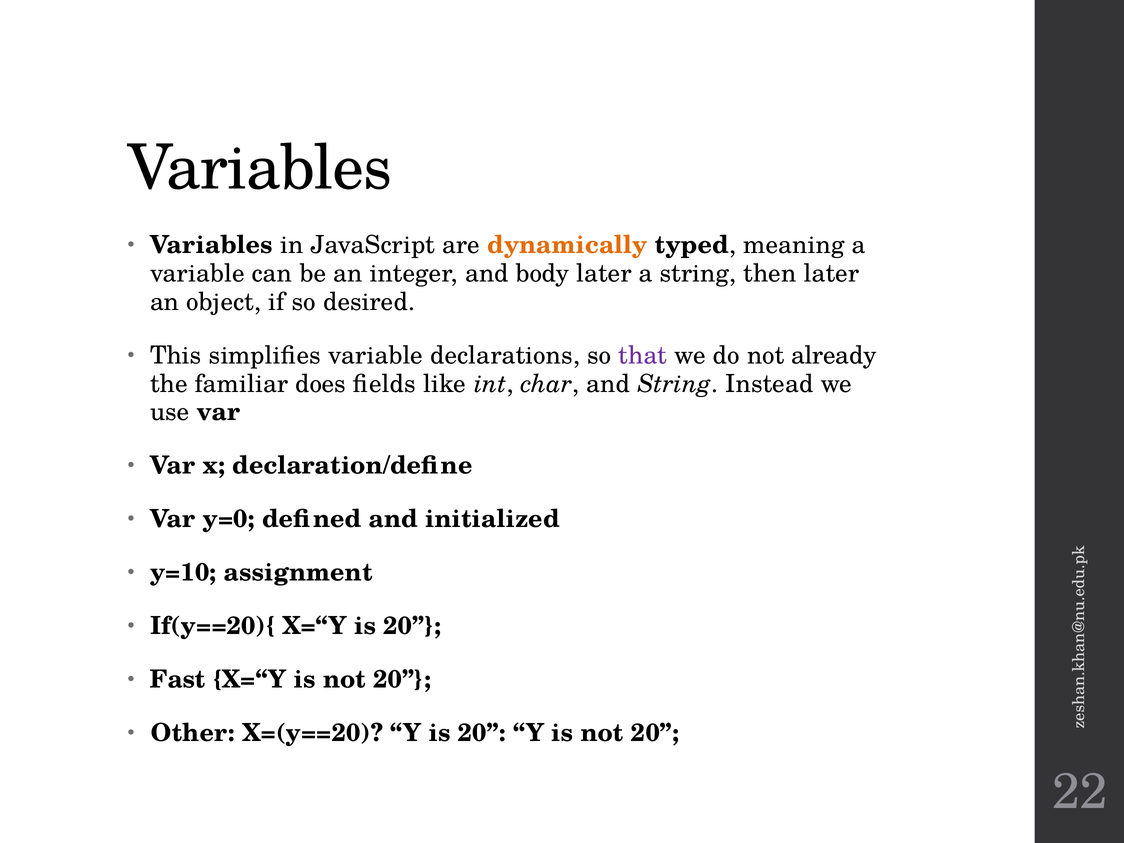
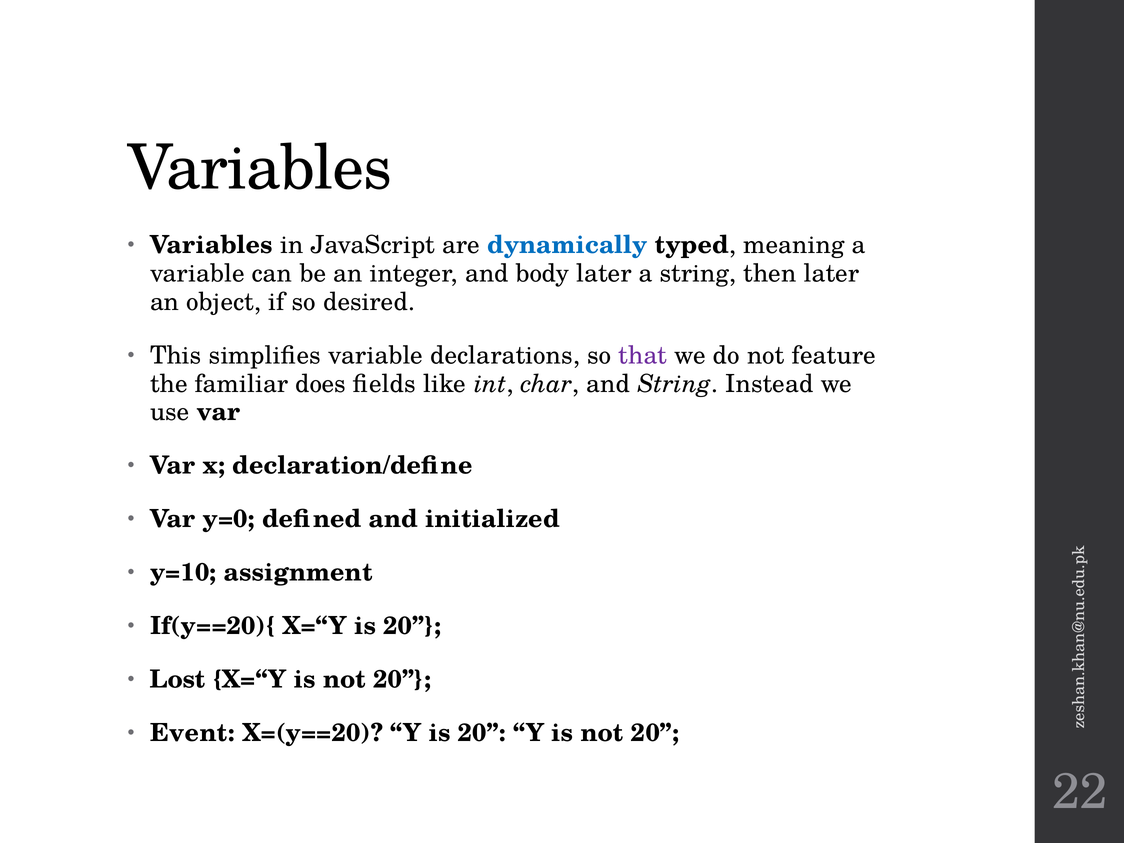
dynamically colour: orange -> blue (567, 245)
already: already -> feature (834, 355)
Fast: Fast -> Lost (178, 680)
Other: Other -> Event (193, 733)
